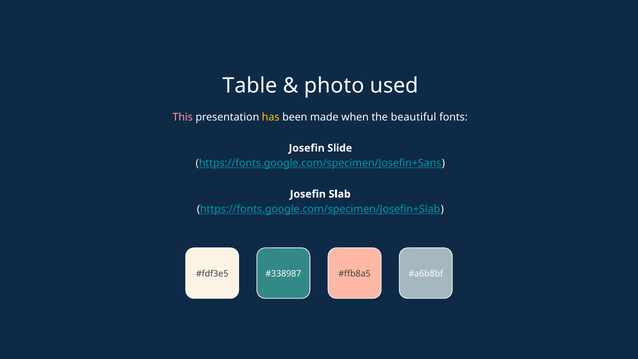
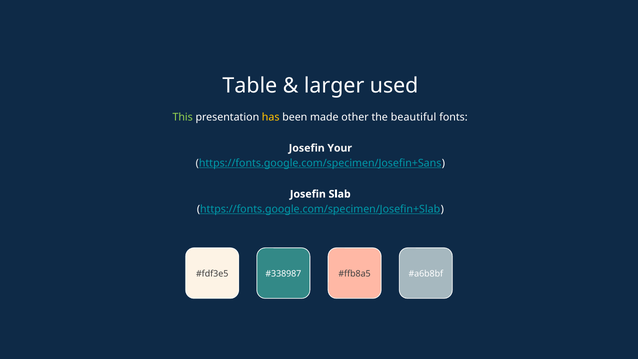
photo: photo -> larger (334, 86)
This colour: pink -> light green (183, 117)
when: when -> other (355, 117)
Slide: Slide -> Your (340, 148)
